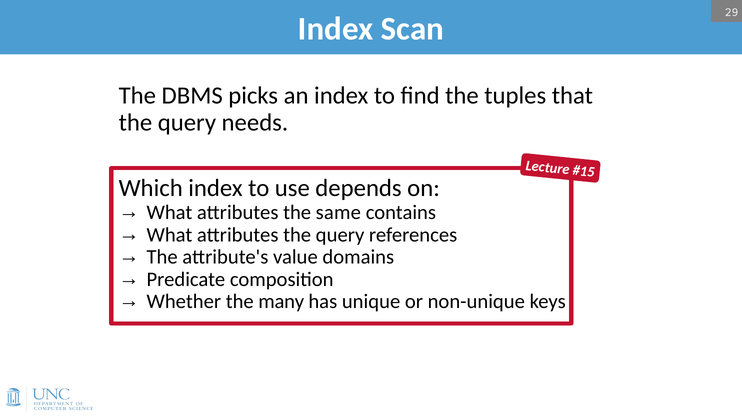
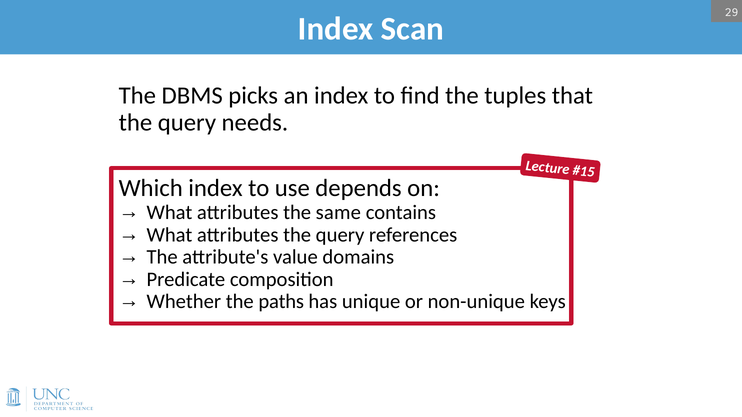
many: many -> paths (281, 302)
